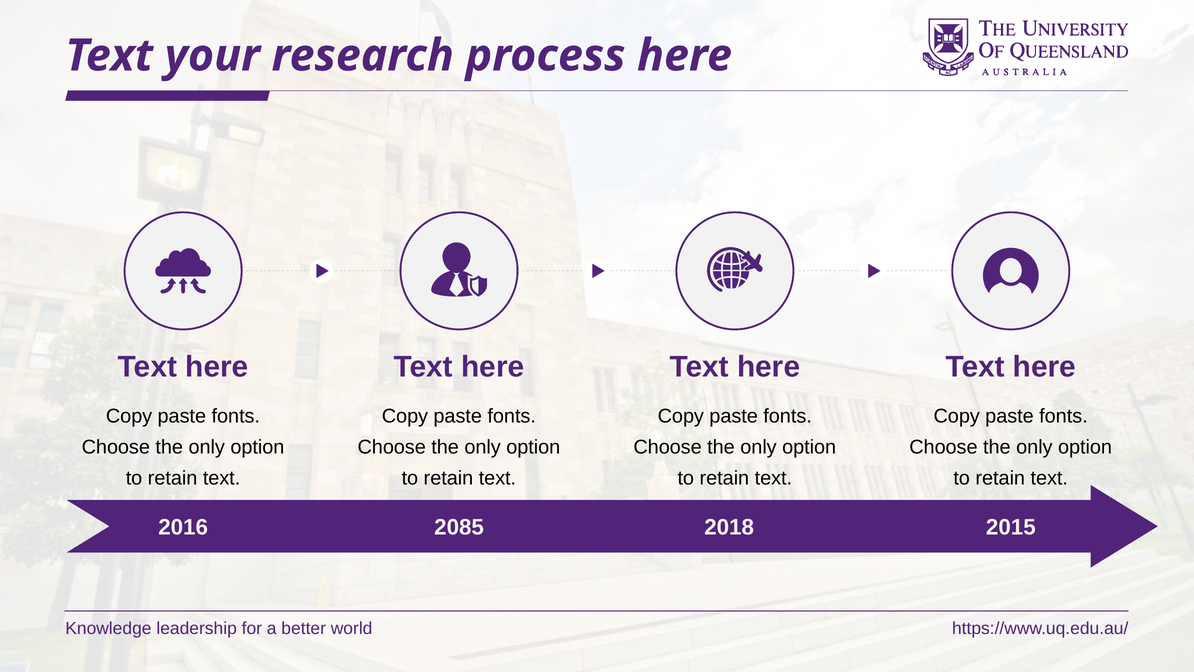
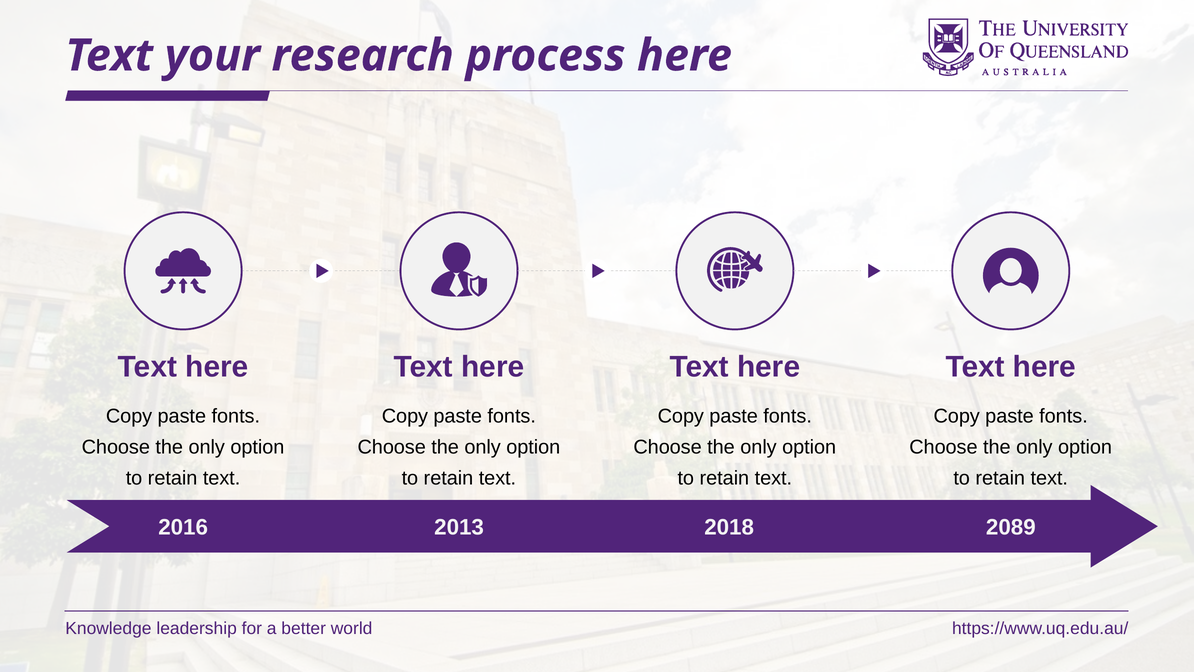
2085: 2085 -> 2013 (459, 527)
2015: 2015 -> 2089 (1011, 527)
